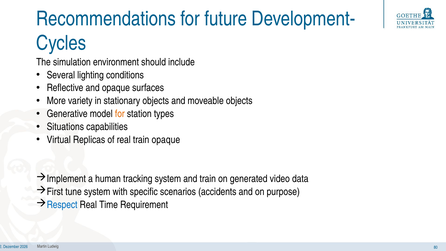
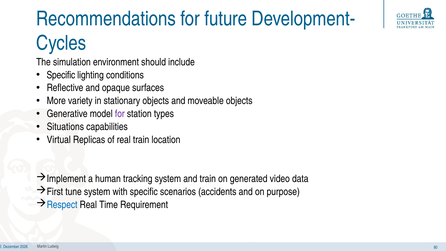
Several: Several -> Specific (61, 75)
for colour: orange -> purple (120, 114)
train opaque: opaque -> location (166, 140)
